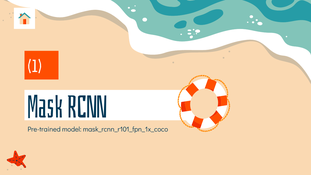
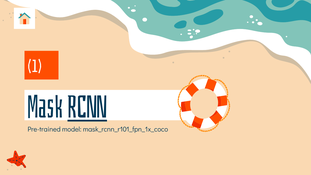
RCNN underline: none -> present (87, 107)
